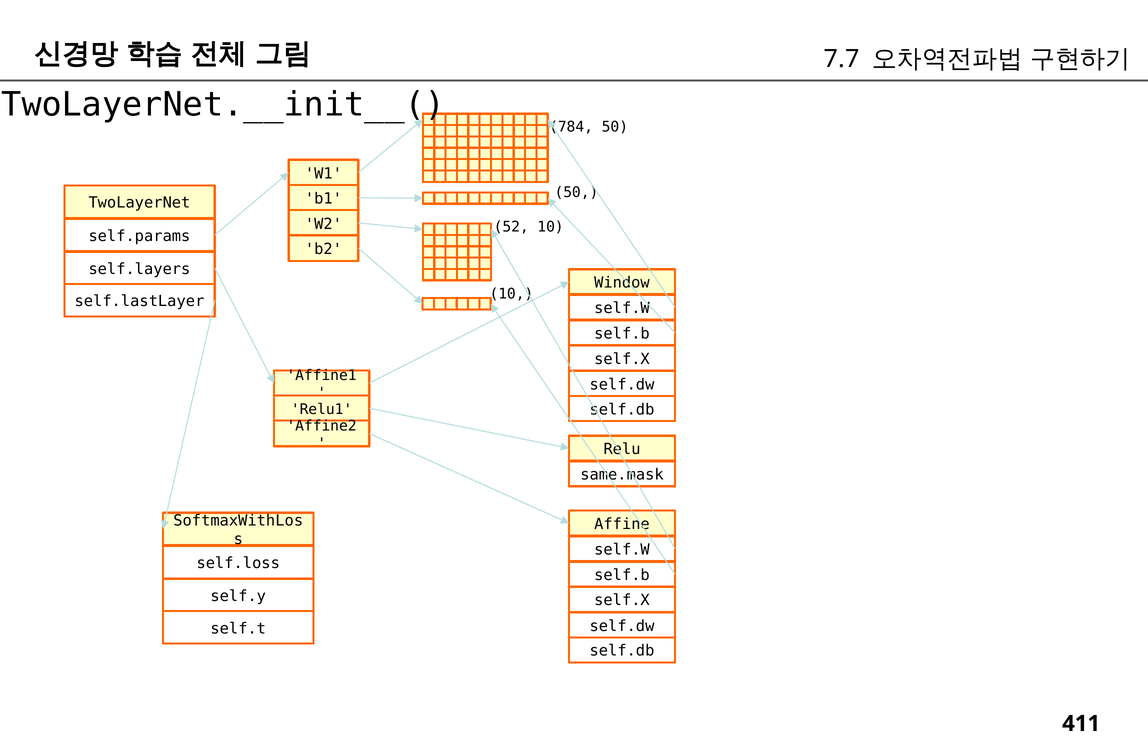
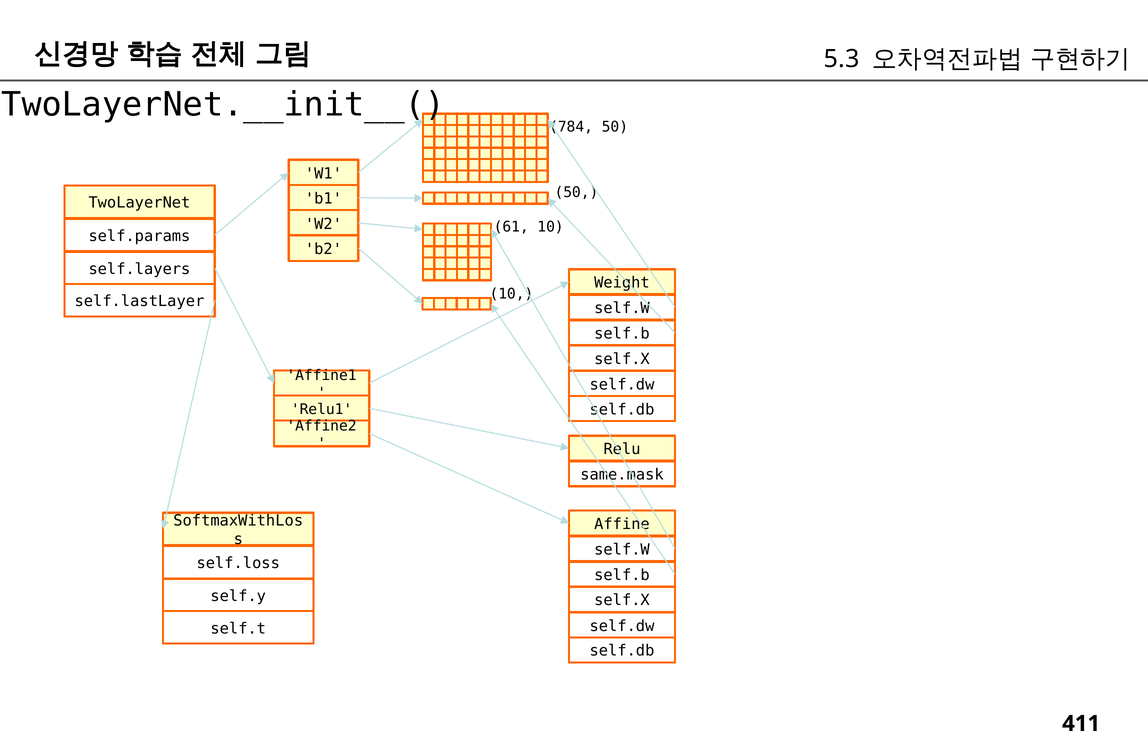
7.7: 7.7 -> 5.3 (842, 59)
52: 52 -> 61 (511, 227)
Window: Window -> Weight (622, 283)
